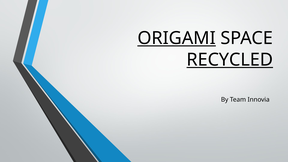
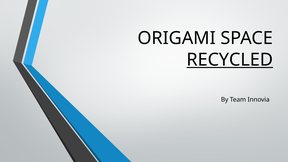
ORIGAMI underline: present -> none (177, 38)
